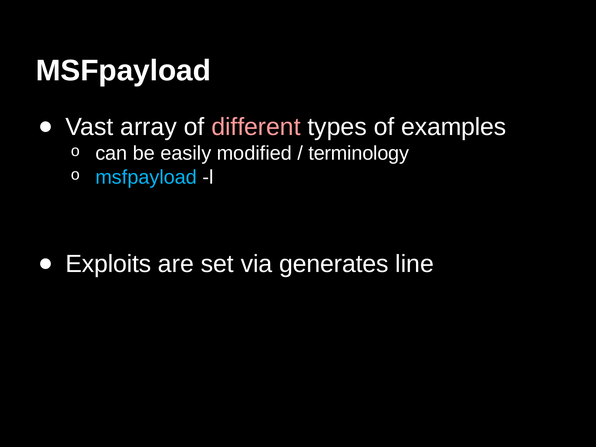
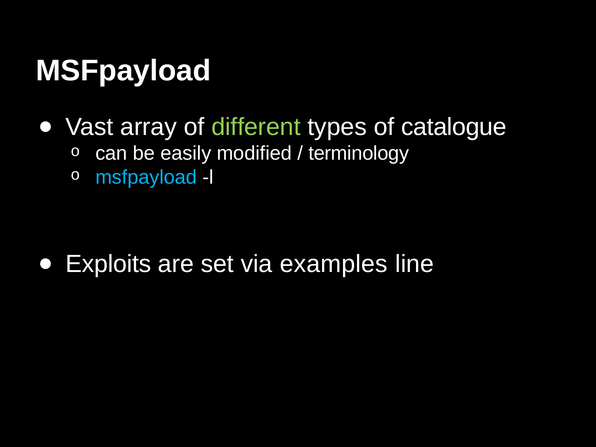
different colour: pink -> light green (256, 127)
examples: examples -> catalogue (454, 127)
generates: generates -> examples (334, 264)
